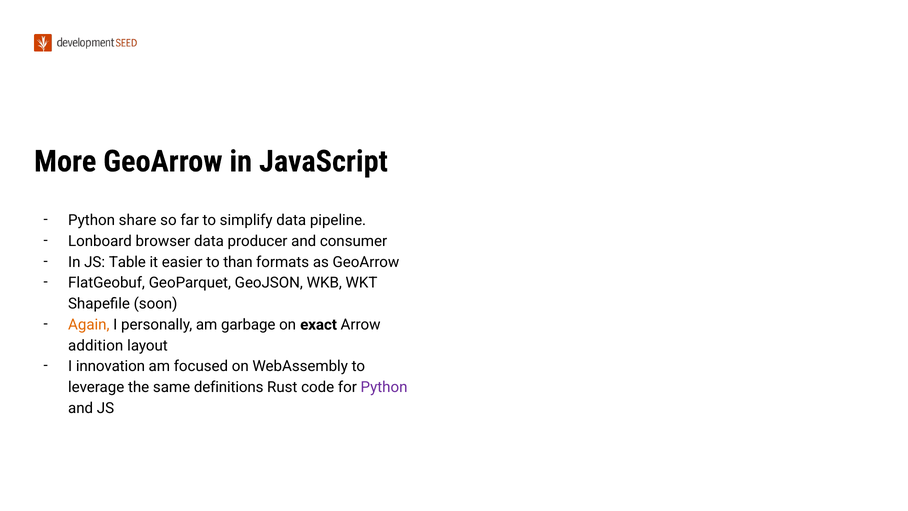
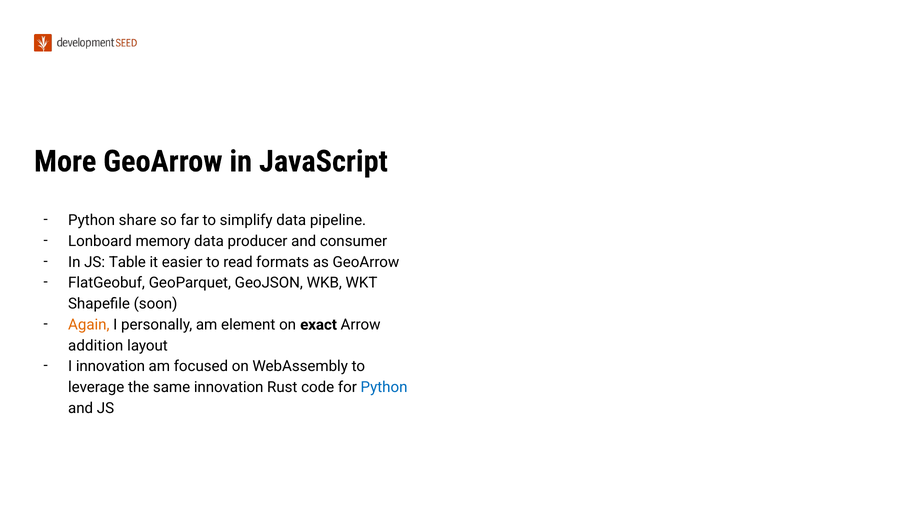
browser: browser -> memory (163, 241)
than: than -> read (238, 262)
garbage: garbage -> element (248, 325)
same definitions: definitions -> innovation (229, 387)
Python colour: purple -> blue (384, 387)
